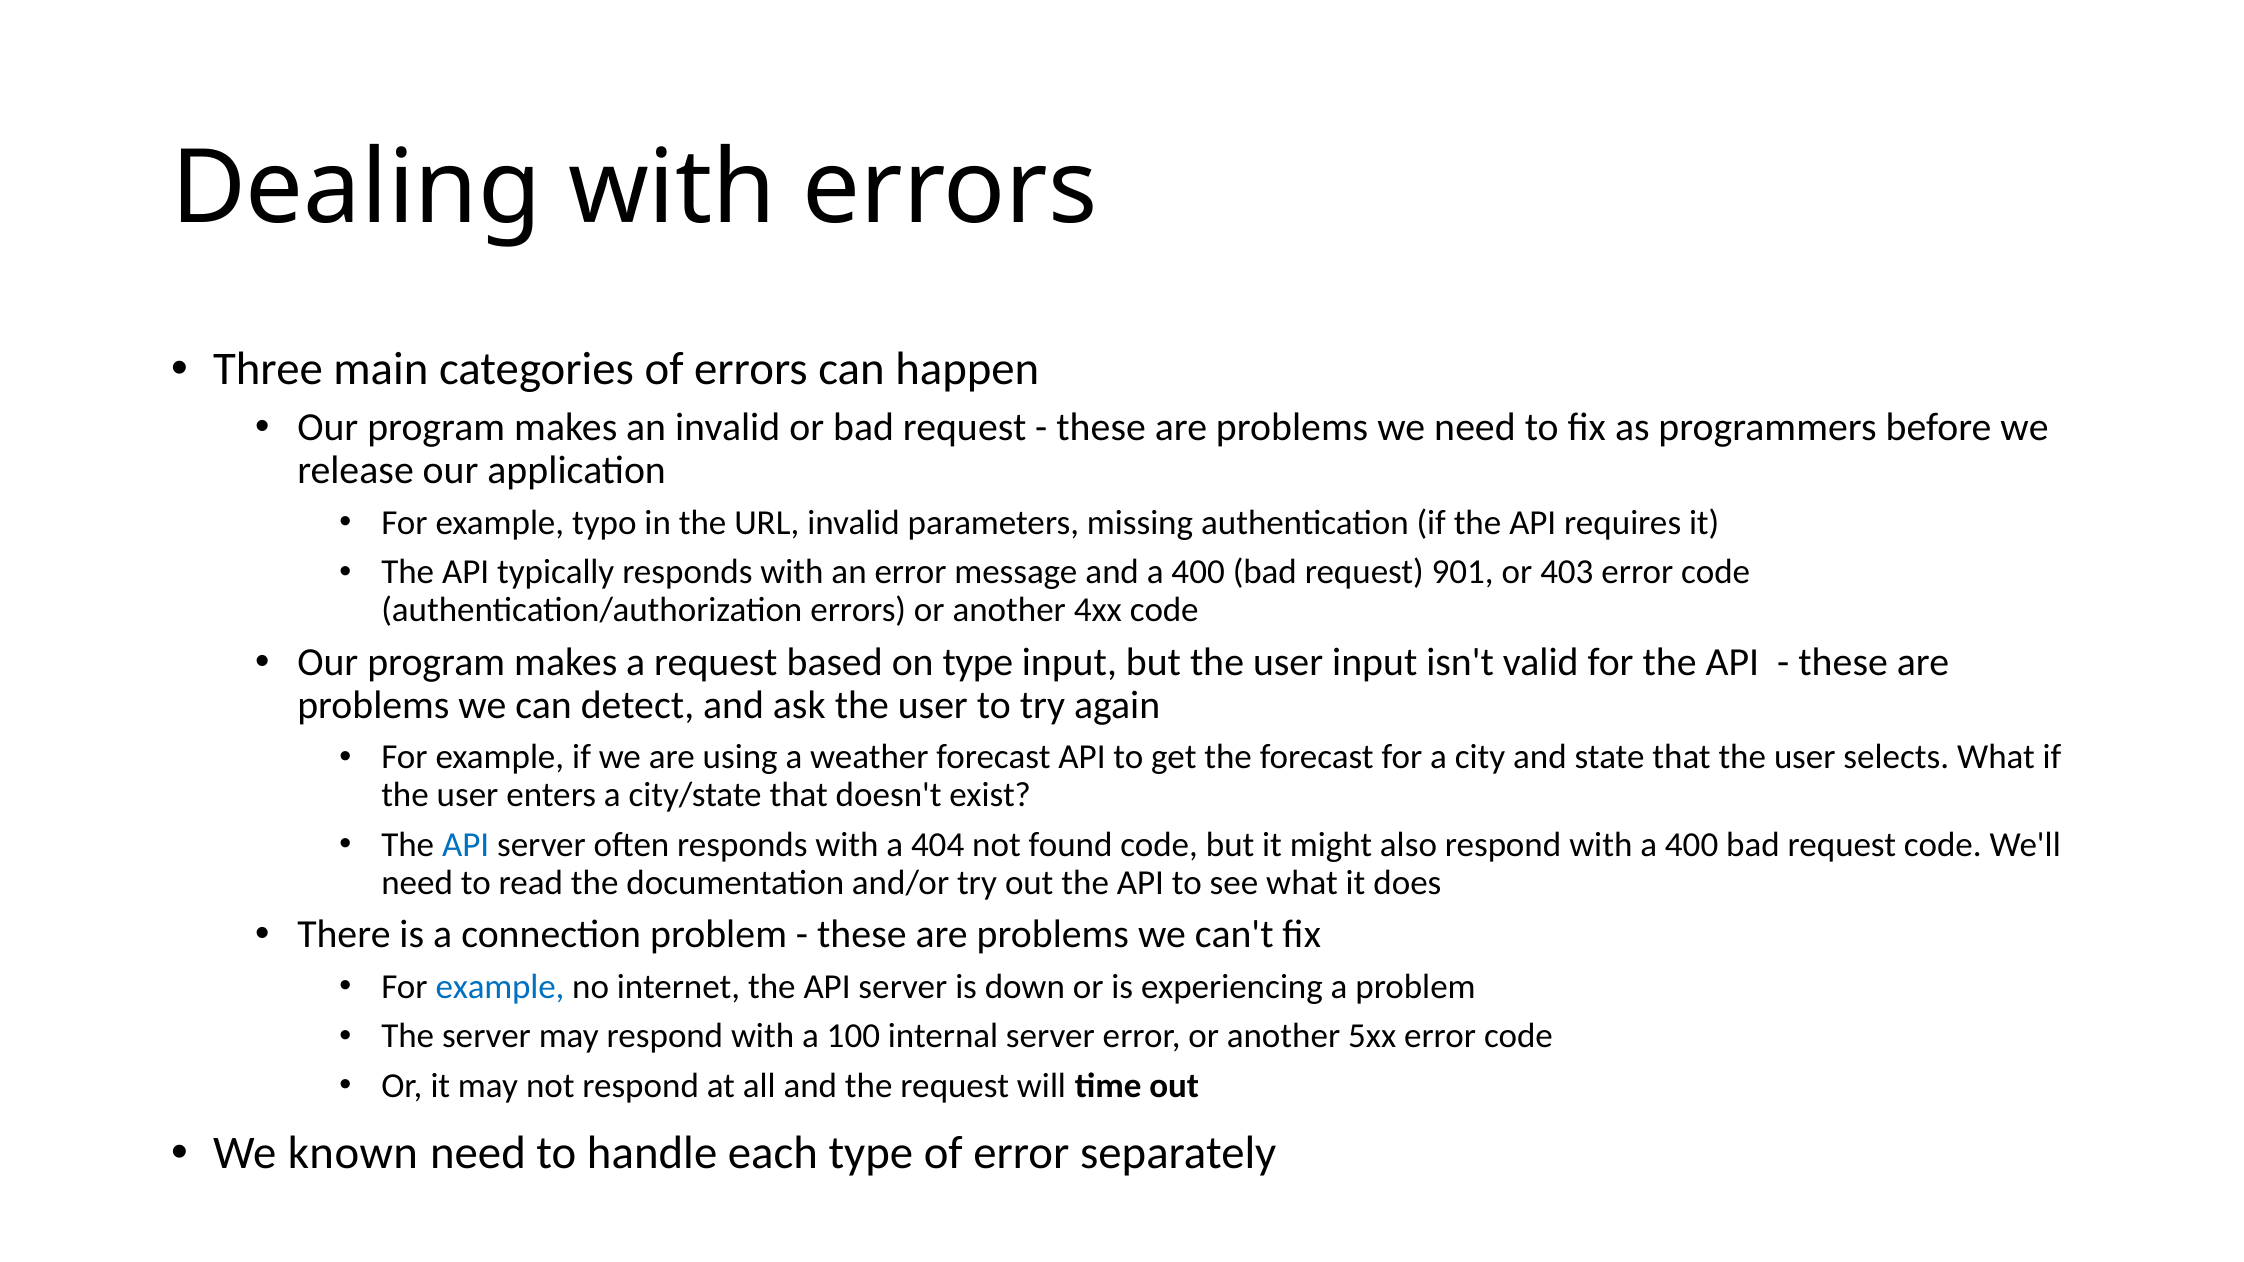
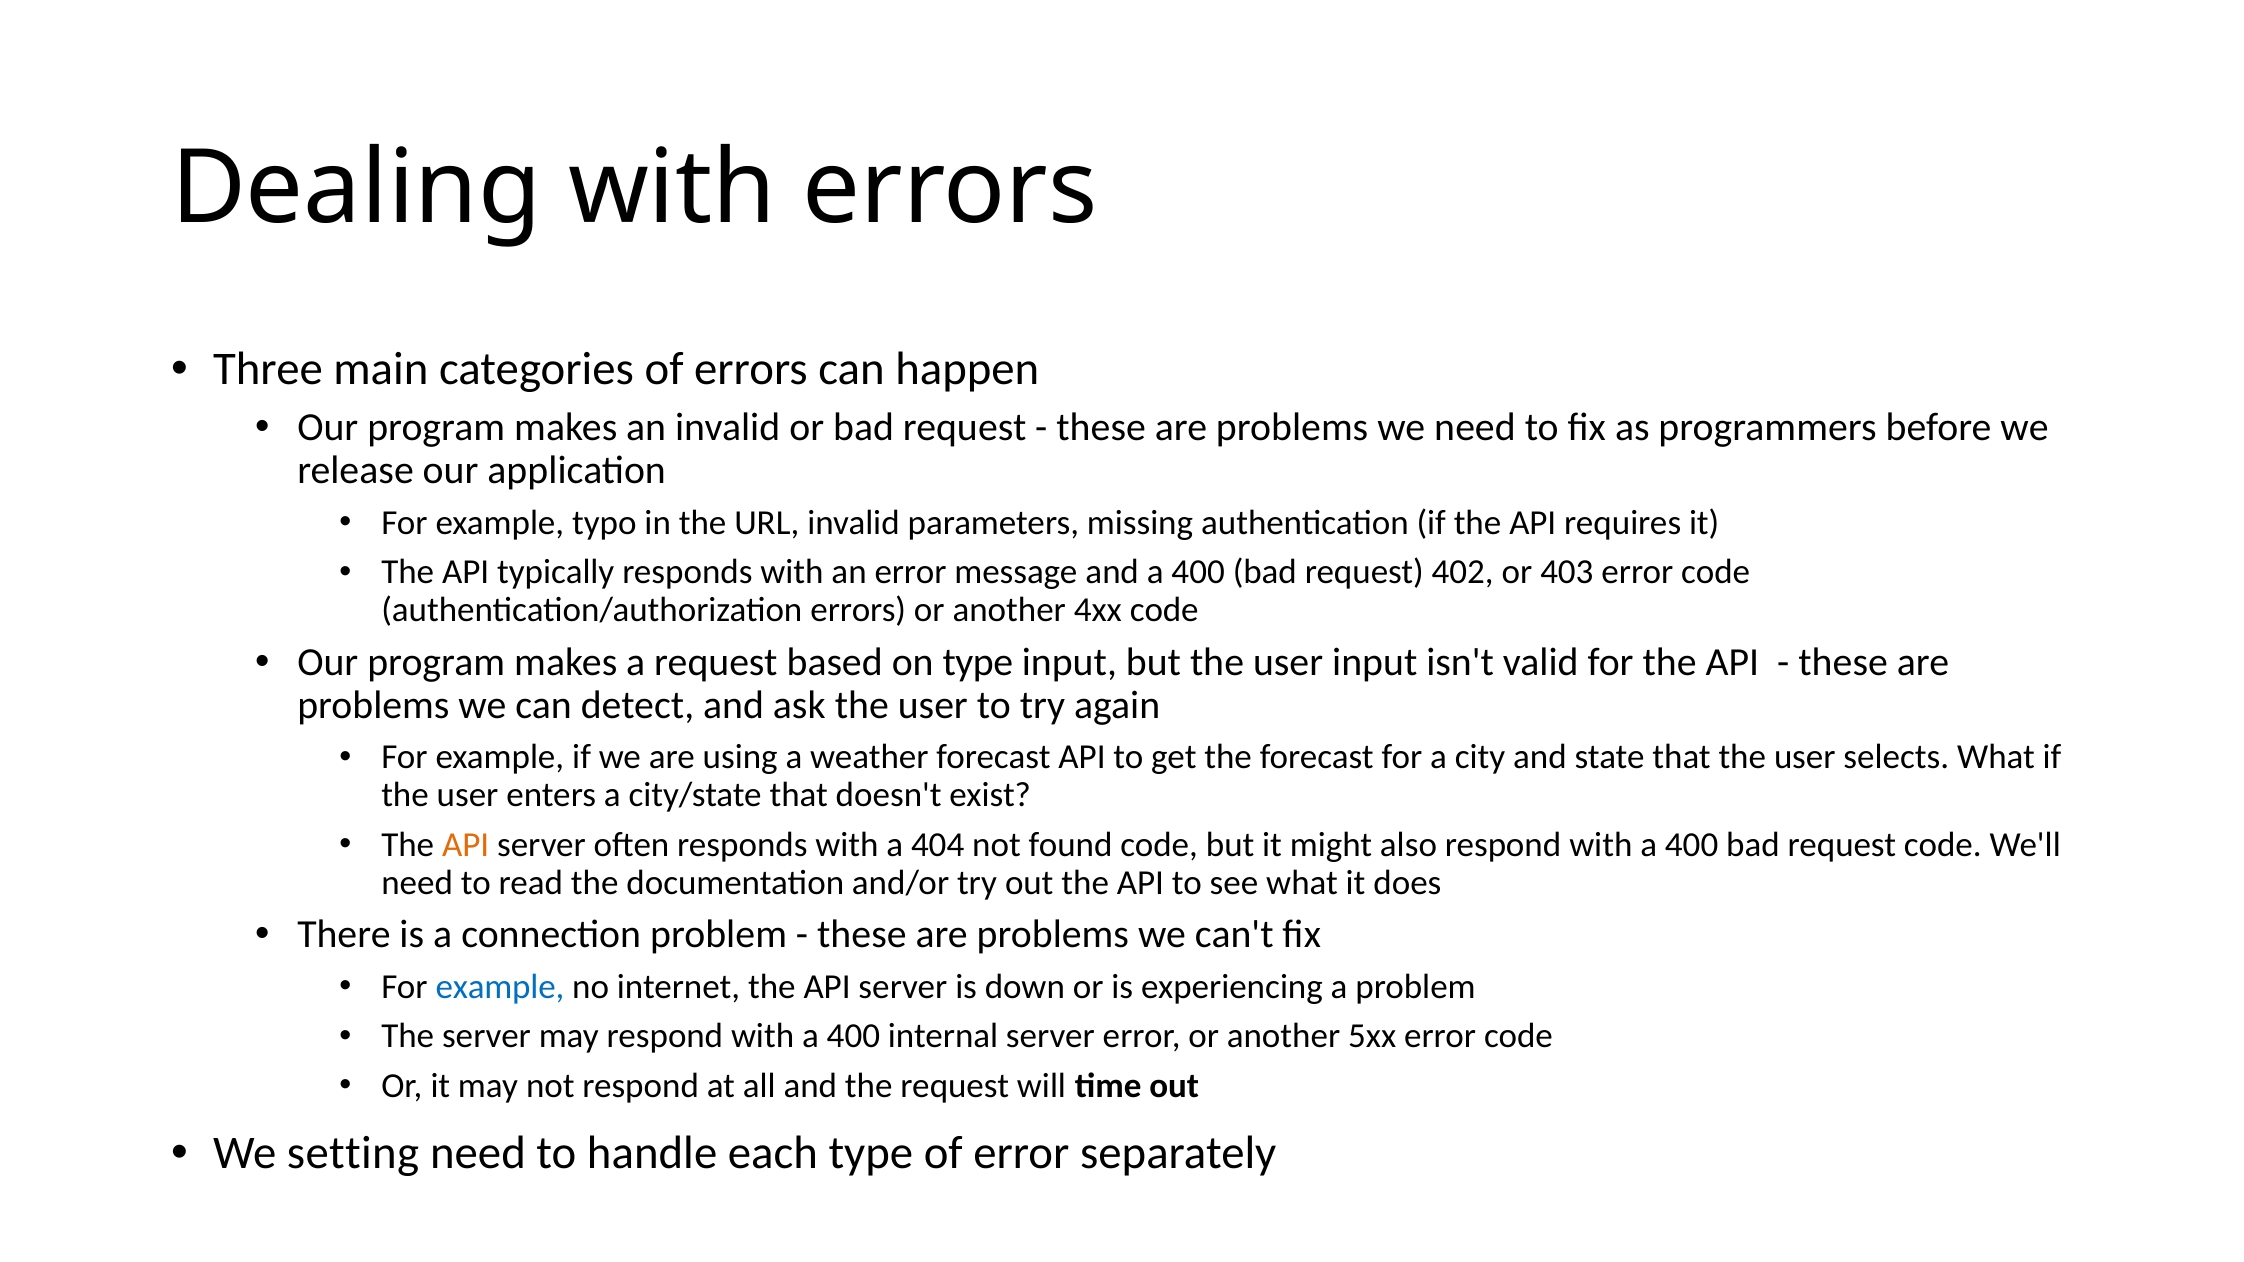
901: 901 -> 402 (1463, 572)
API colour: blue -> orange (466, 845)
100: 100 -> 400 (853, 1036)
known: known -> setting (353, 1154)
